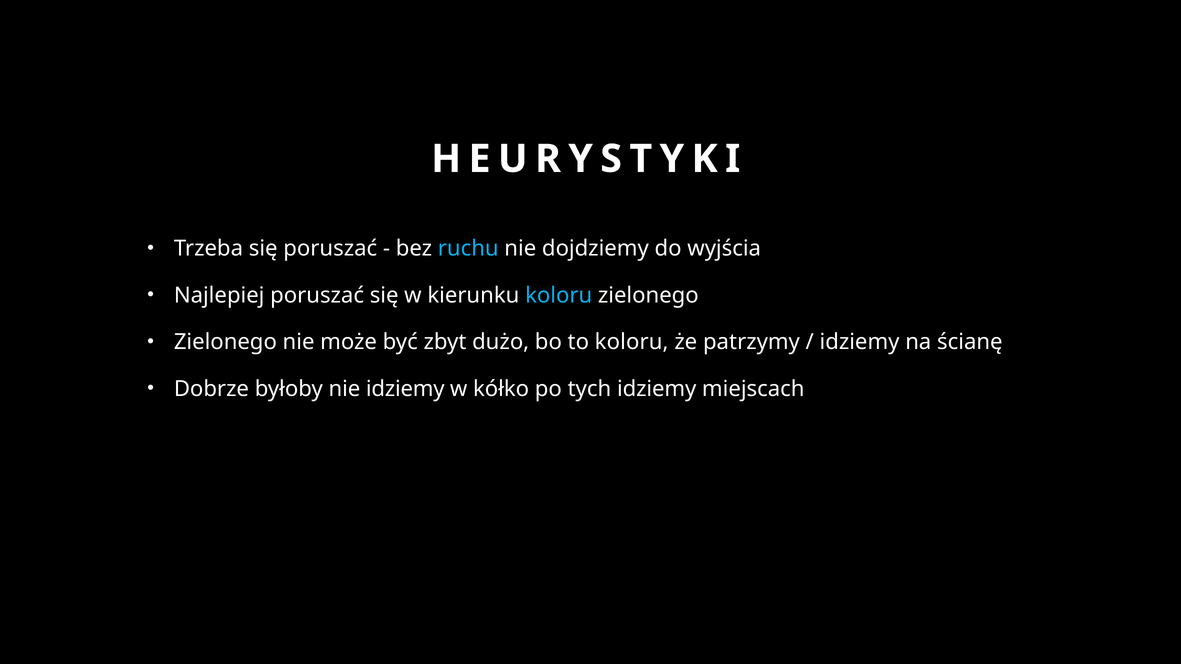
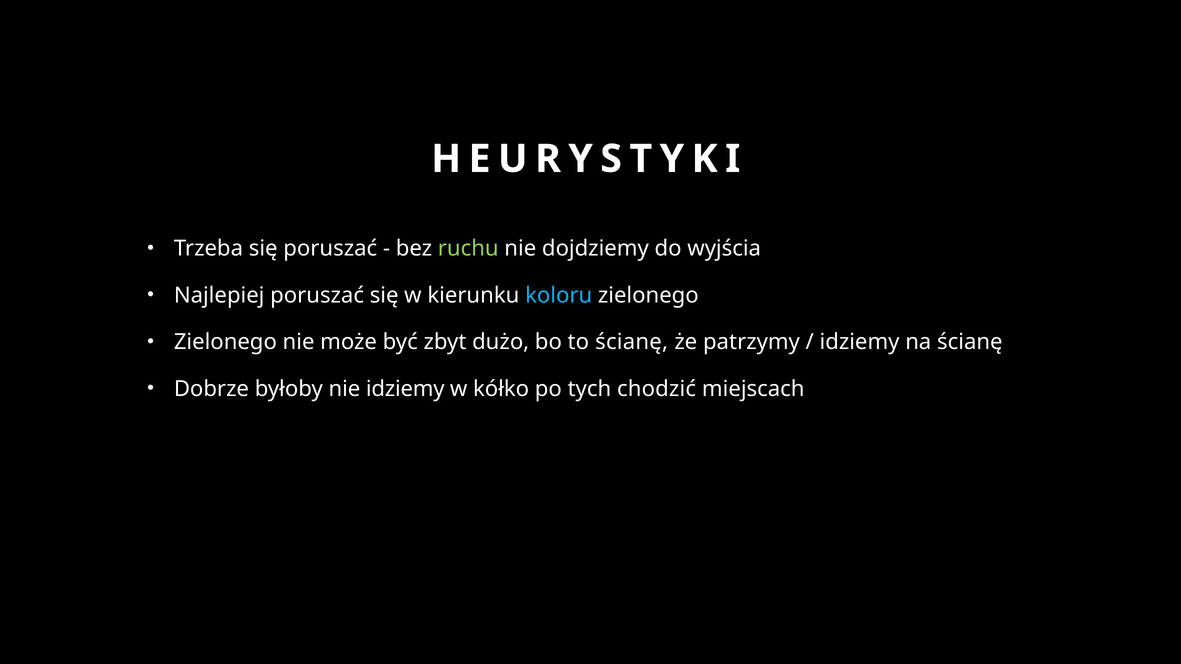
ruchu colour: light blue -> light green (468, 249)
to koloru: koloru -> ścianę (632, 342)
tych idziemy: idziemy -> chodzić (657, 389)
